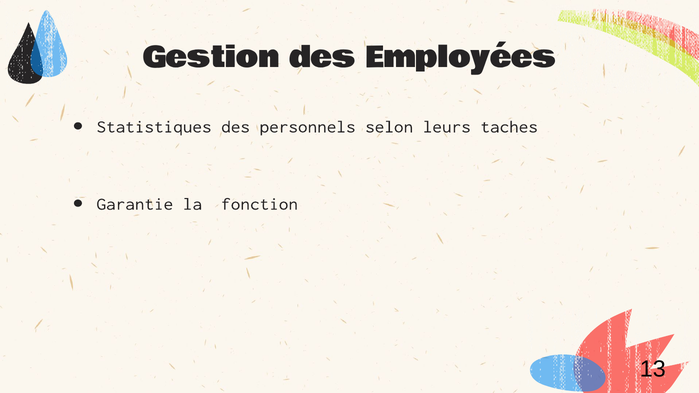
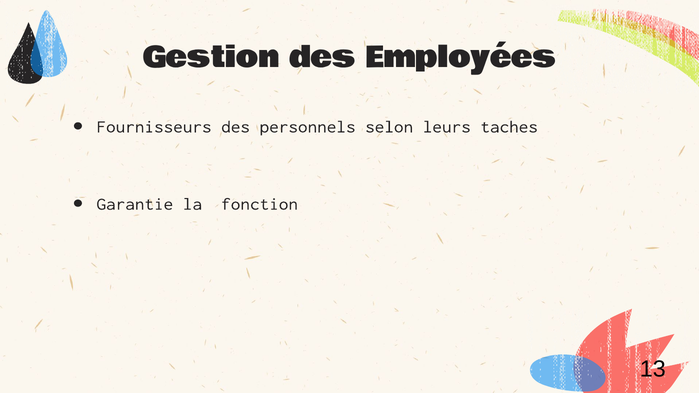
Statistiques: Statistiques -> Fournisseurs (154, 127)
